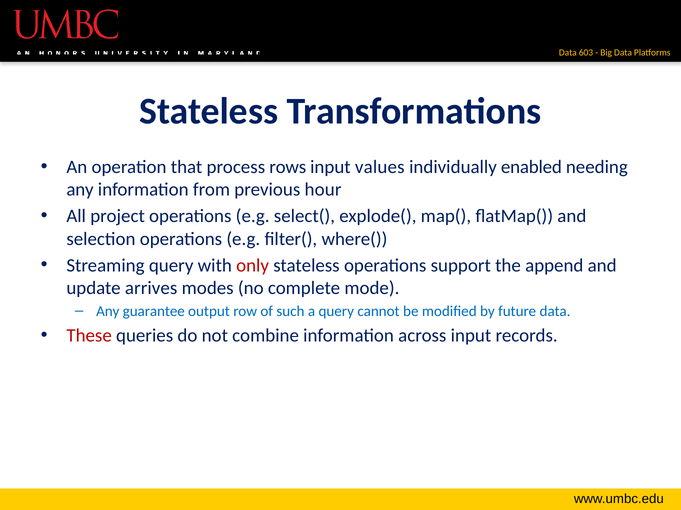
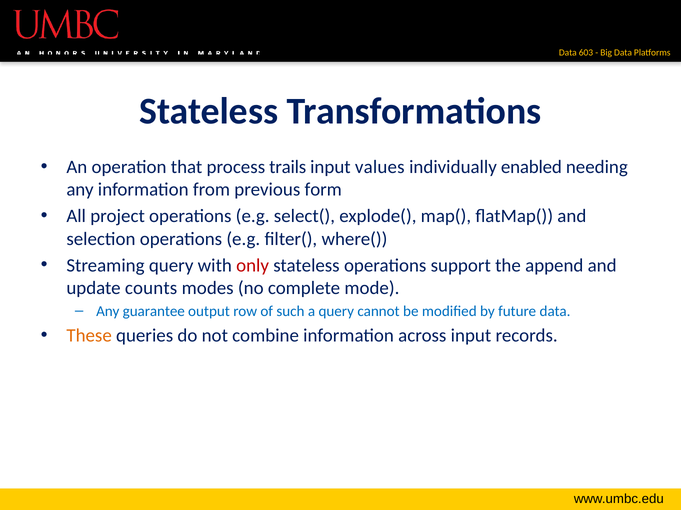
rows: rows -> trails (288, 167)
hour: hour -> form (323, 190)
arrives: arrives -> counts (151, 288)
These colour: red -> orange (89, 336)
